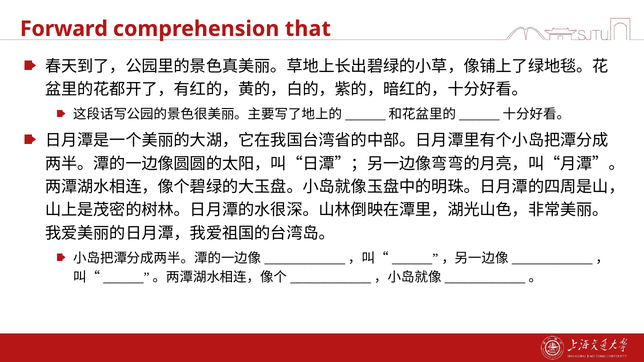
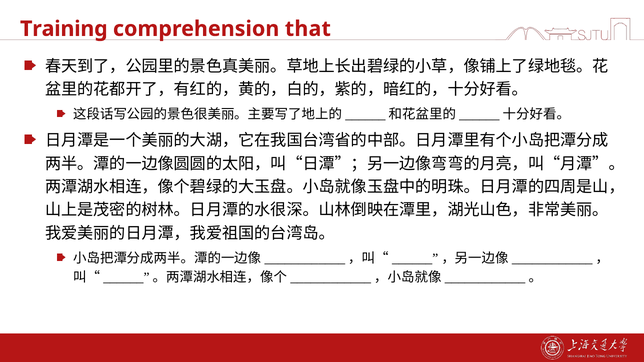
Forward: Forward -> Training (64, 29)
